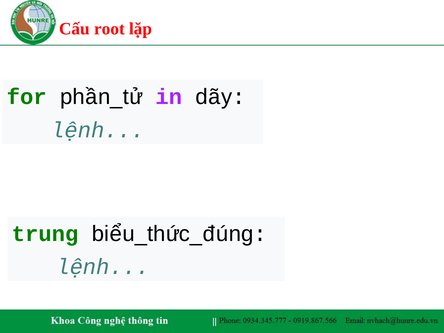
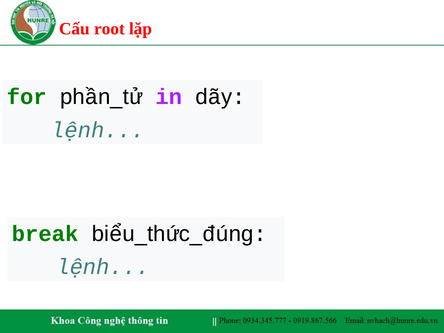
trung: trung -> break (45, 234)
